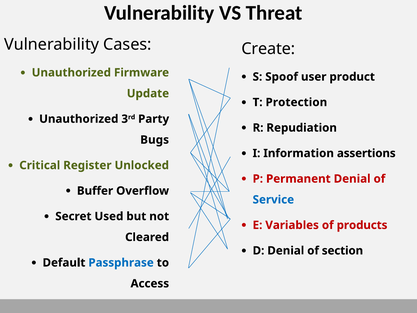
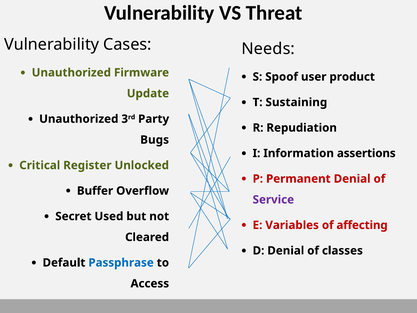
Create: Create -> Needs (268, 49)
Protection: Protection -> Sustaining (296, 102)
Service colour: blue -> purple (273, 200)
products: products -> affecting (362, 225)
section: section -> classes (342, 250)
